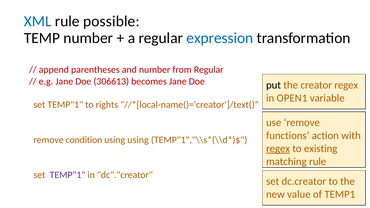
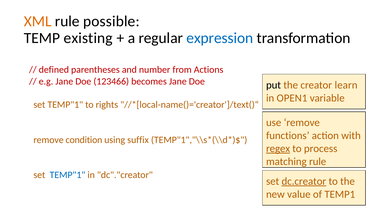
XML colour: blue -> orange (38, 21)
TEMP number: number -> existing (88, 38)
append: append -> defined (54, 70)
from Regular: Regular -> Actions (209, 70)
306613: 306613 -> 123466 (111, 81)
creator regex: regex -> learn (346, 85)
using using: using -> suffix (138, 140)
existing: existing -> process (321, 149)
TEMP"1 colour: purple -> blue (67, 175)
dc.creator underline: none -> present (304, 181)
